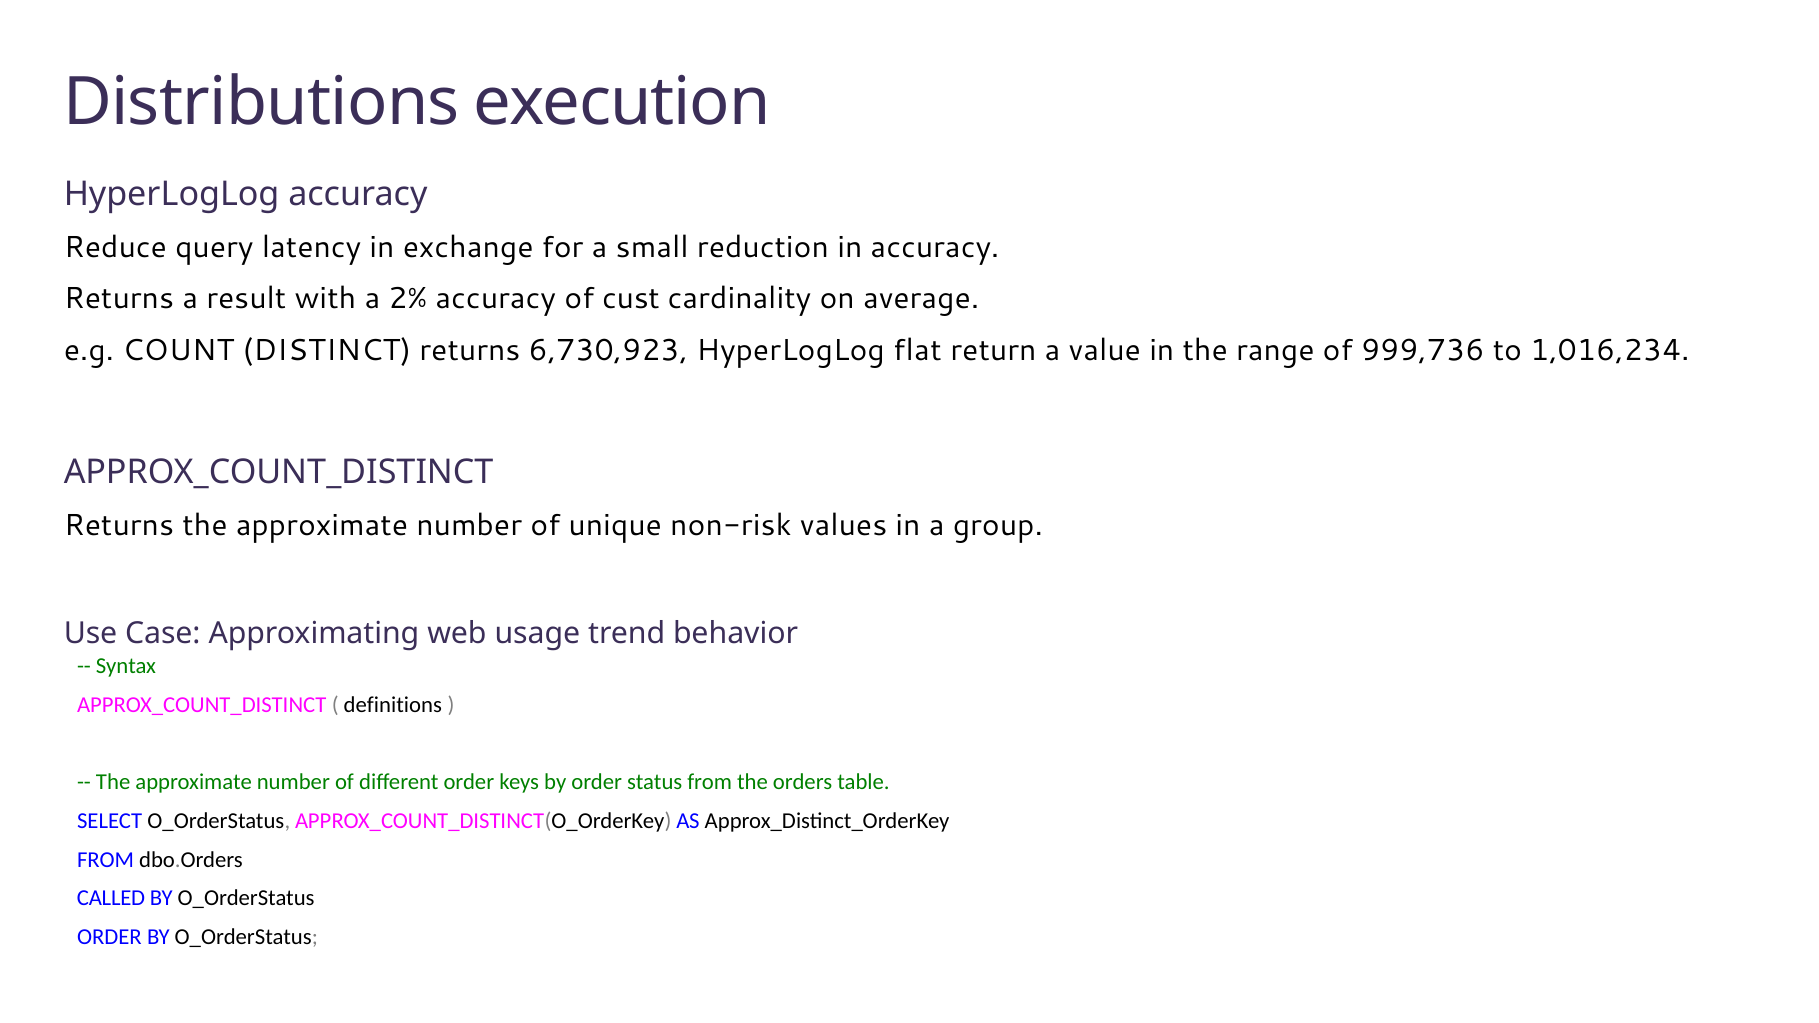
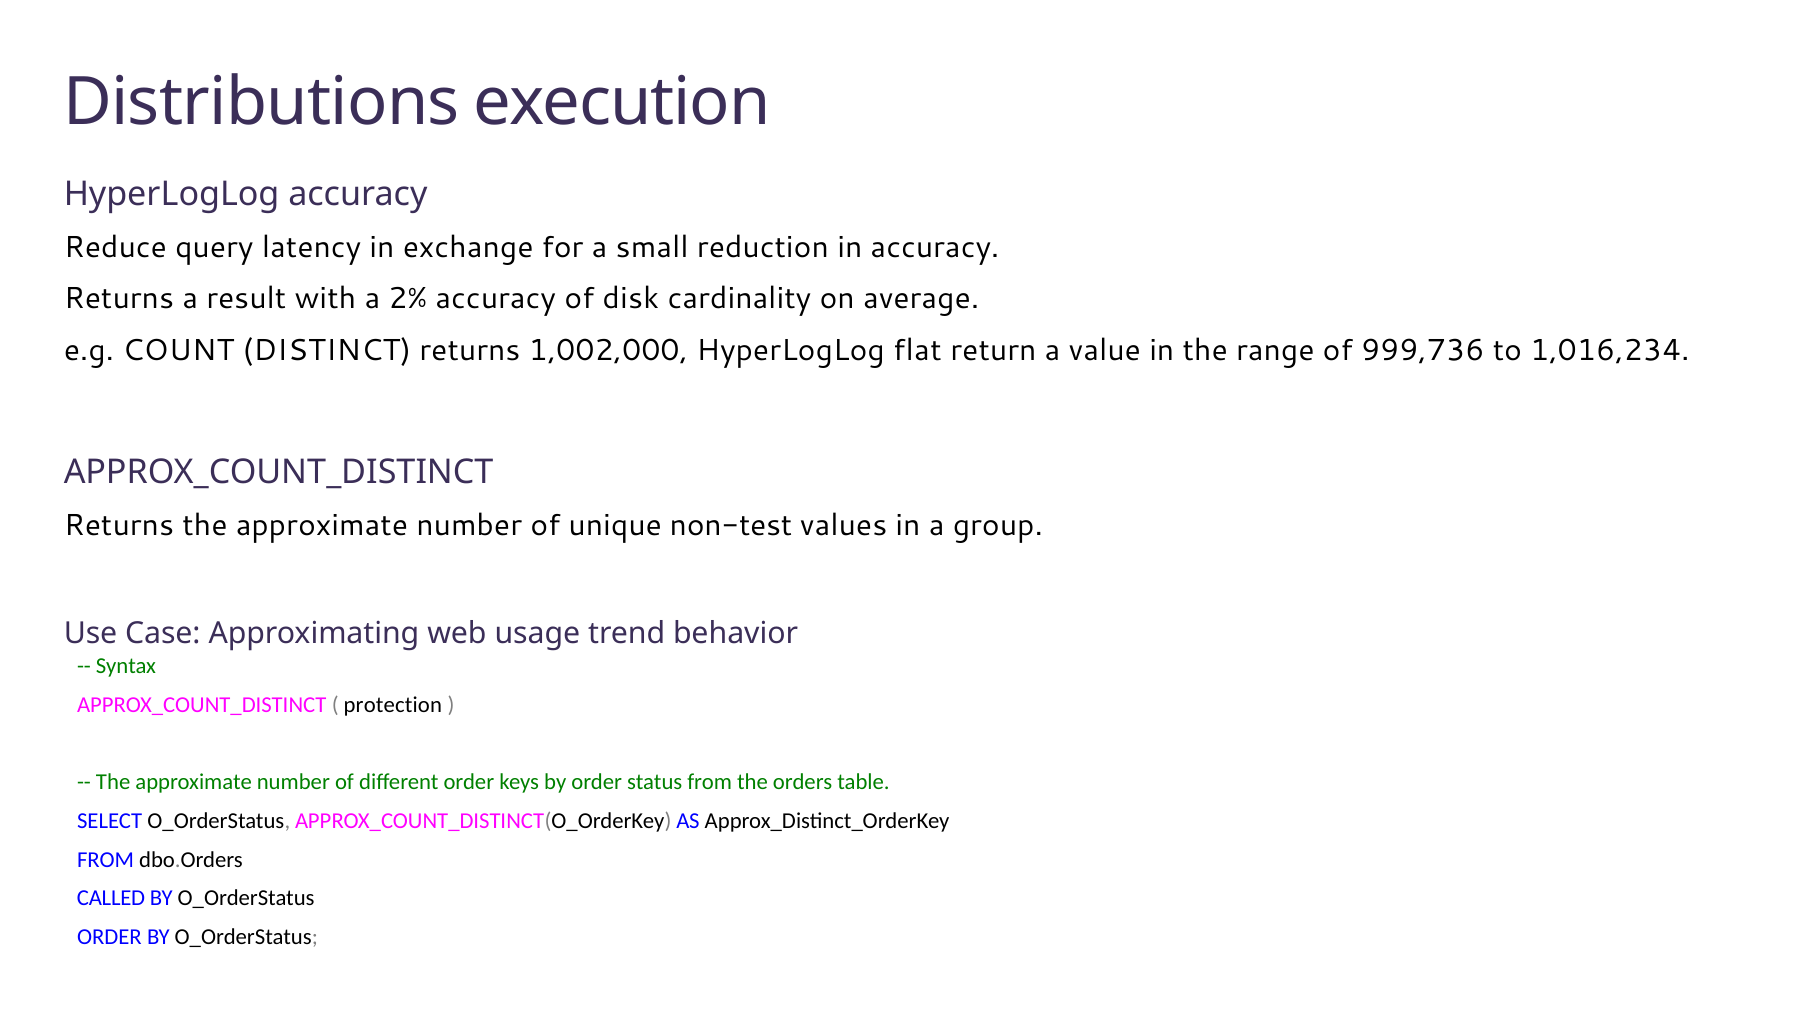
cust: cust -> disk (631, 299)
6,730,923: 6,730,923 -> 1,002,000 (608, 350)
non-risk: non-risk -> non-test (731, 526)
definitions: definitions -> protection (393, 705)
